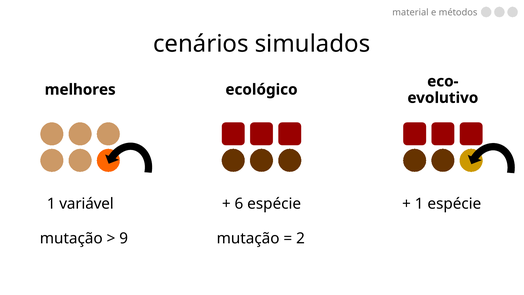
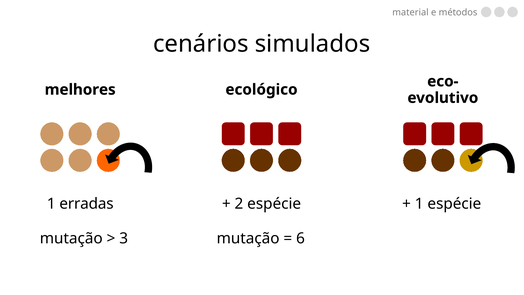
variável: variável -> erradas (87, 204)
6: 6 -> 2 (239, 204)
9: 9 -> 3 (124, 238)
2: 2 -> 6 (301, 238)
